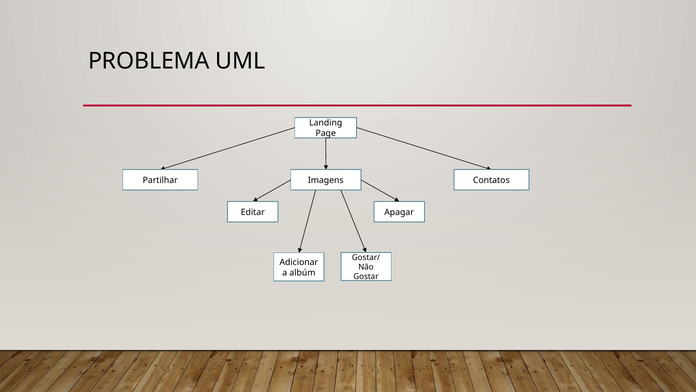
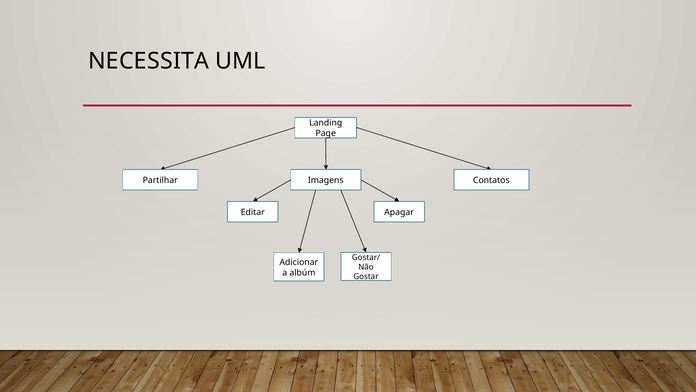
PROBLEMA: PROBLEMA -> NECESSITA (149, 61)
